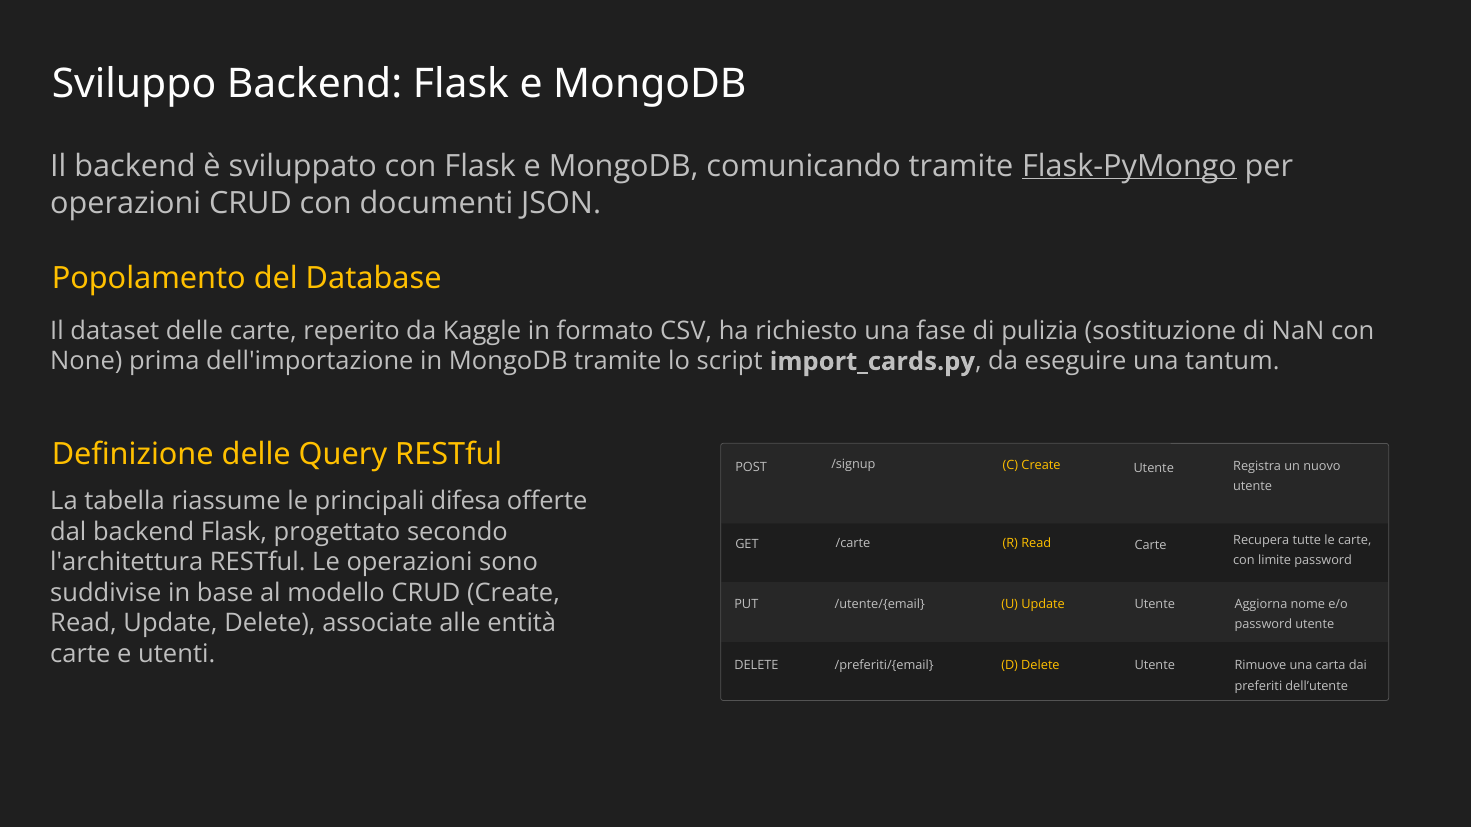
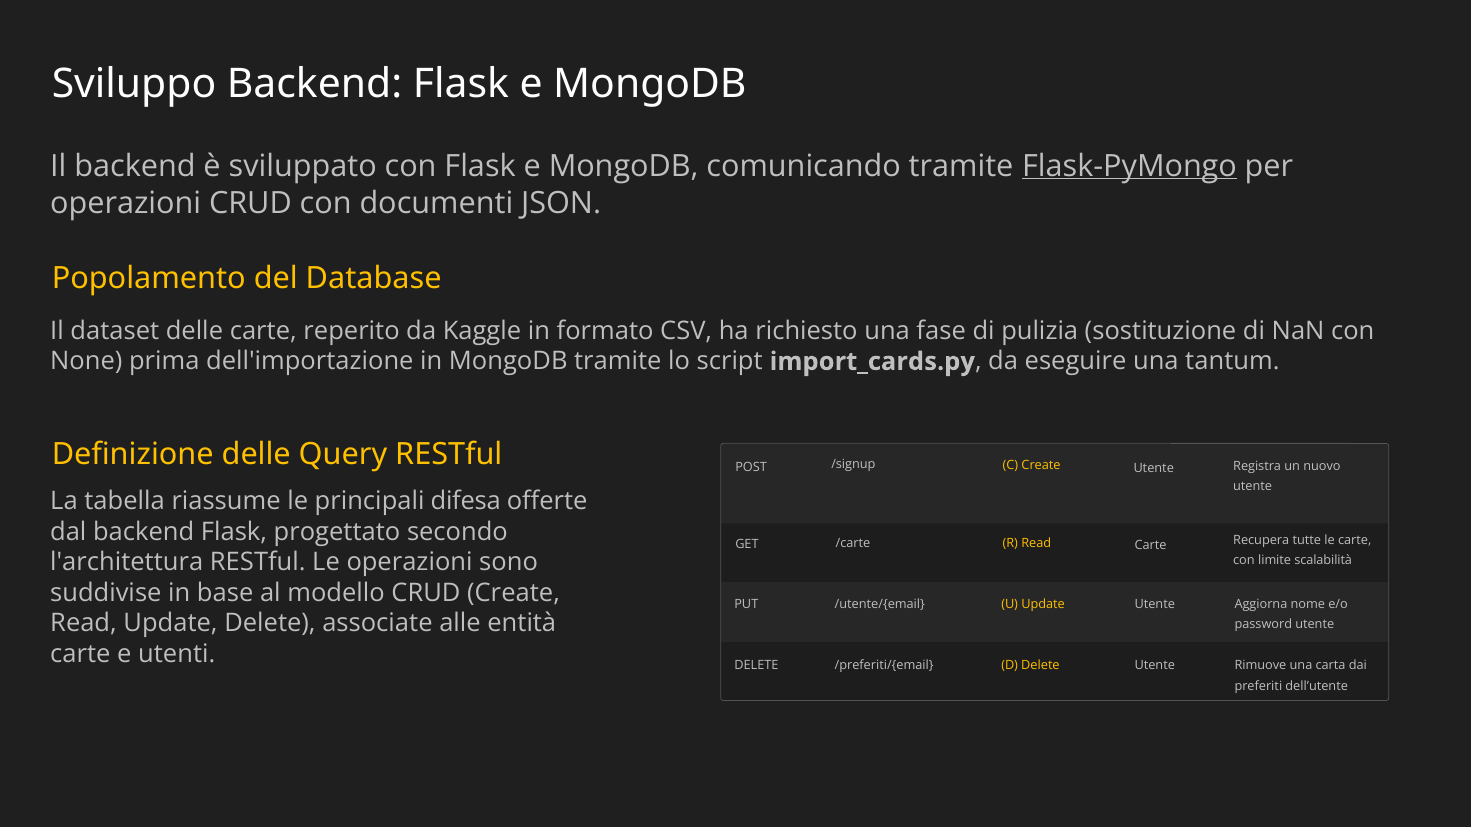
limite password: password -> scalabilità (1323, 561)
